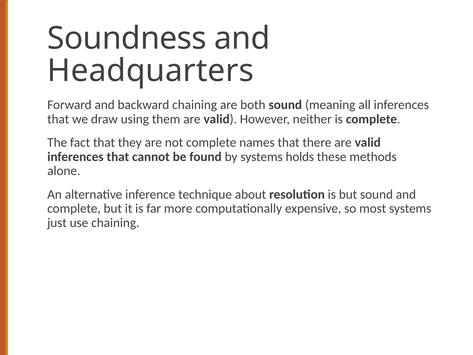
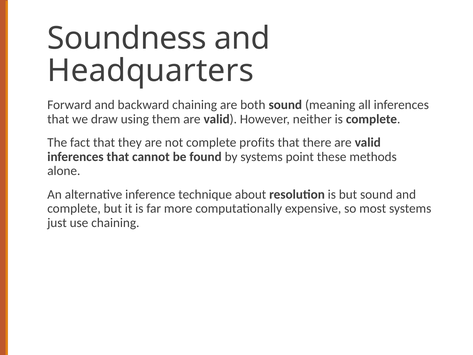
names: names -> profits (257, 142)
holds: holds -> point (300, 157)
